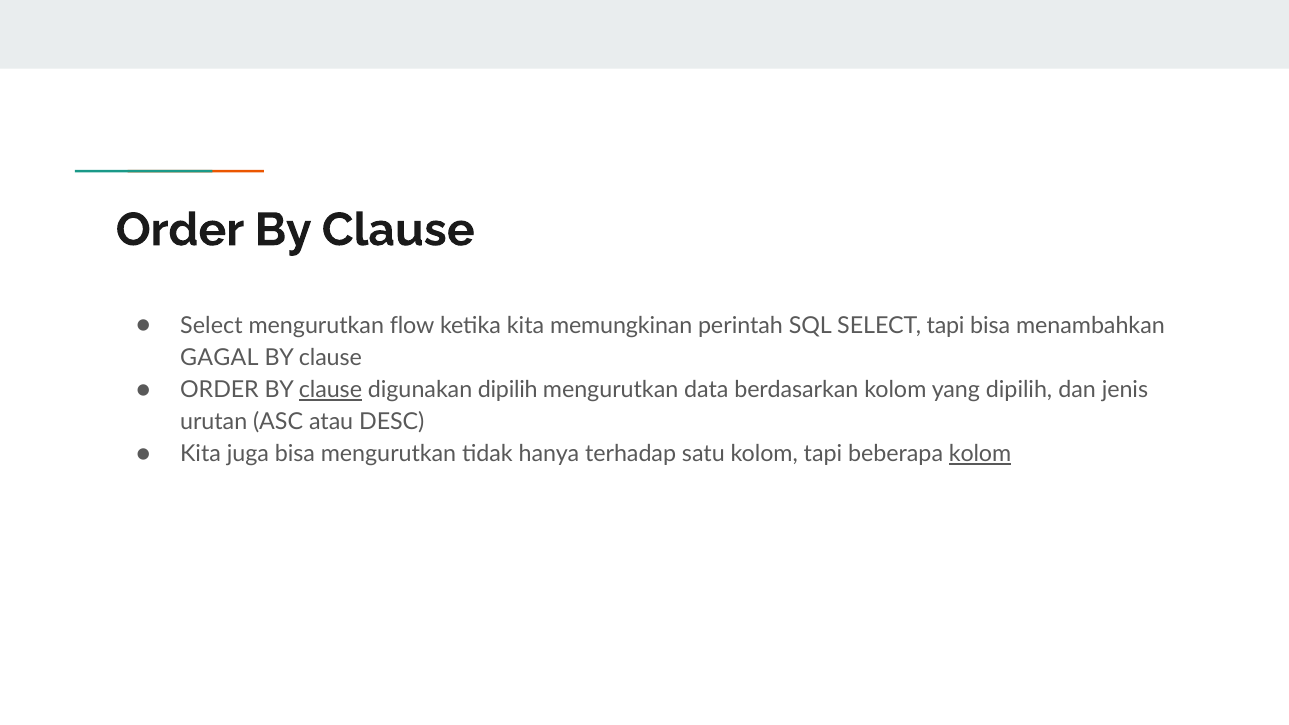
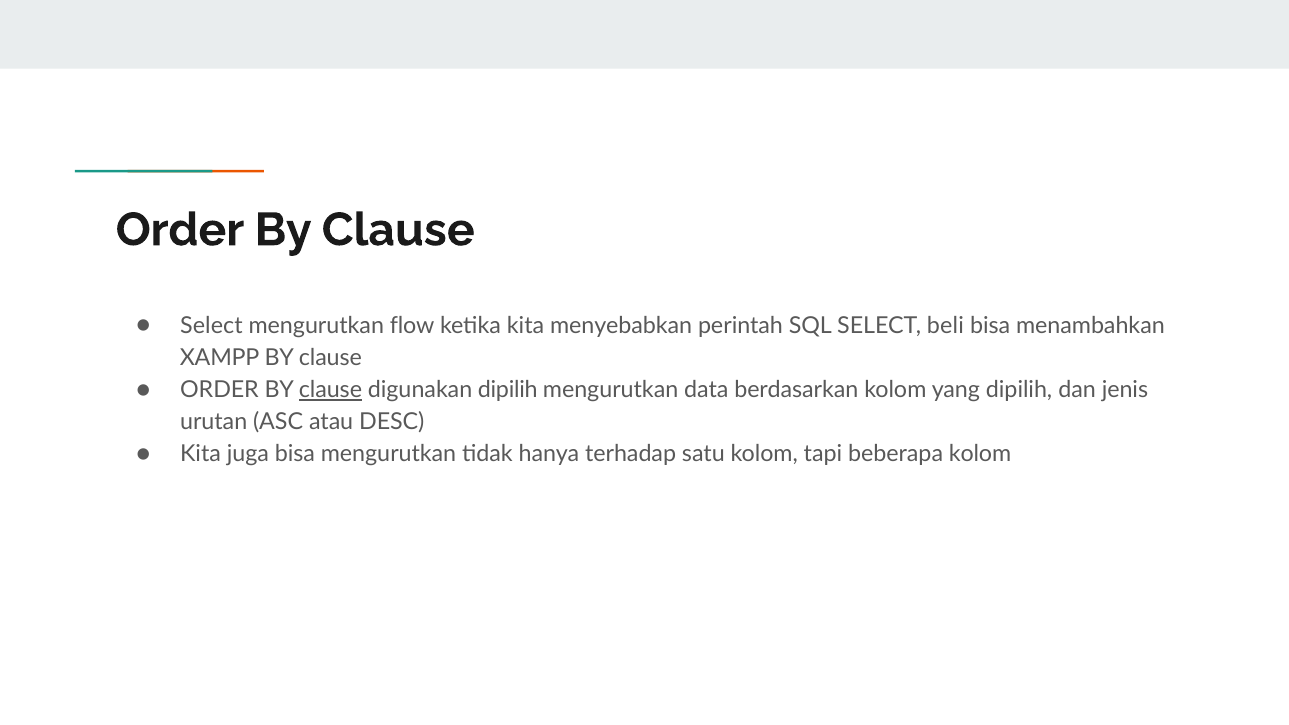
memungkinan: memungkinan -> menyebabkan (621, 326)
SELECT tapi: tapi -> beli (945, 326)
GAGAL: GAGAL -> XAMPP (220, 358)
kolom underline: present -> none (980, 454)
